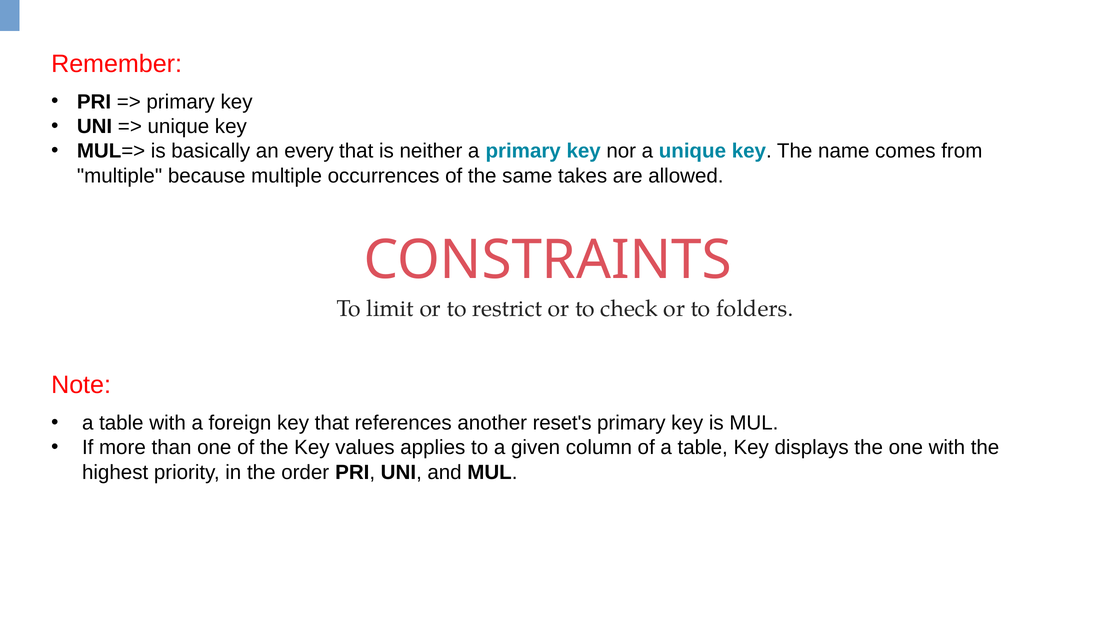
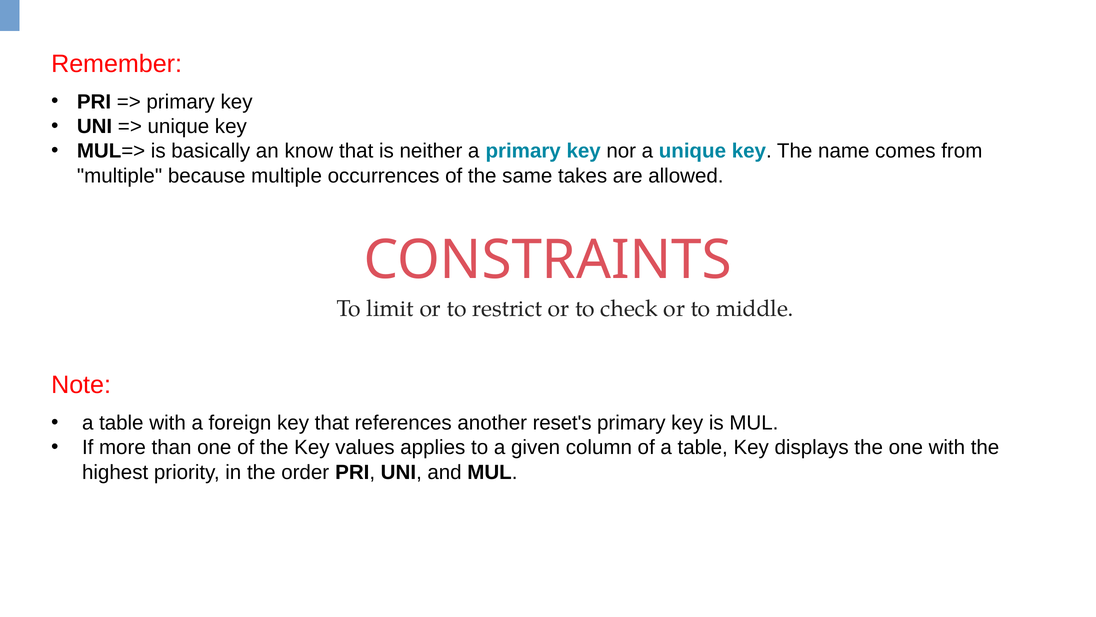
every: every -> know (309, 151)
folders: folders -> middle (755, 308)
